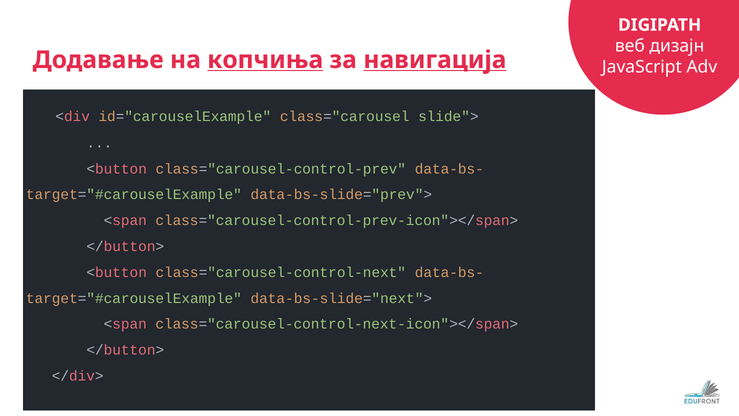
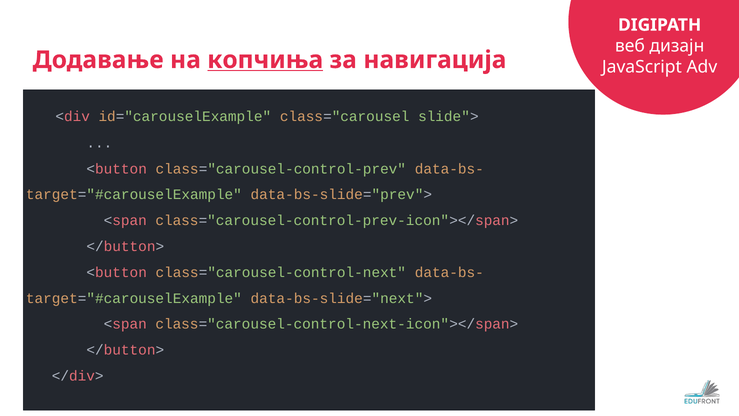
навигација underline: present -> none (435, 60)
